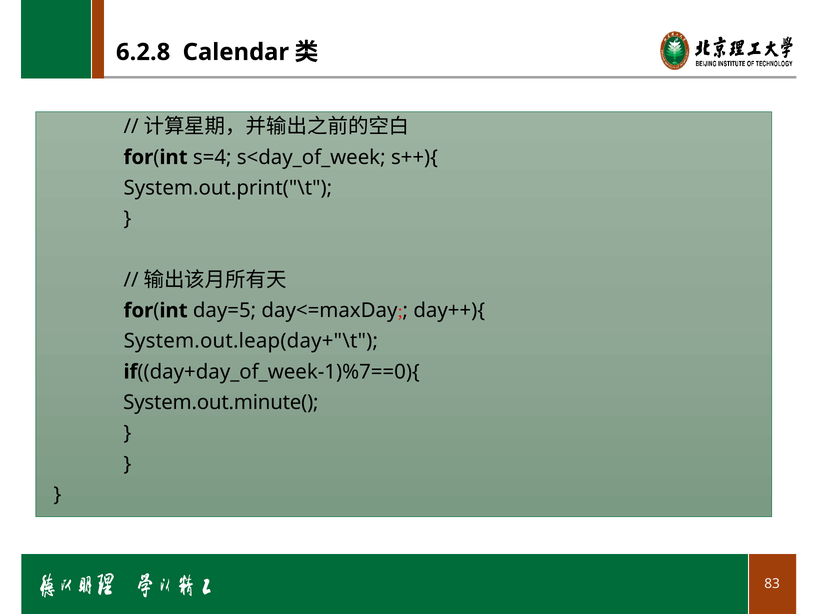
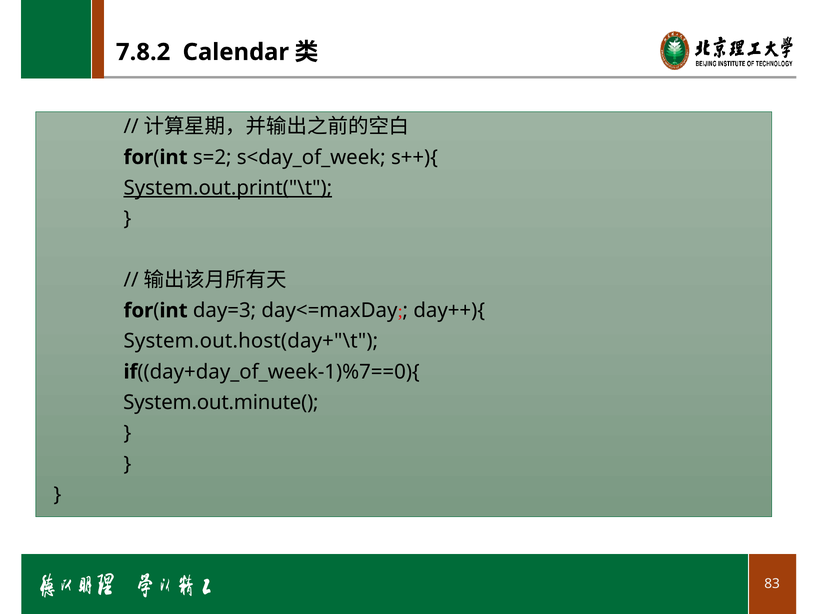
6.2.8: 6.2.8 -> 7.8.2 (143, 52)
s=4: s=4 -> s=2 (212, 157)
System.out.print("\t underline: none -> present (228, 188)
day=5: day=5 -> day=3 (225, 310)
System.out.leap(day+"\t: System.out.leap(day+"\t -> System.out.host(day+"\t (251, 341)
